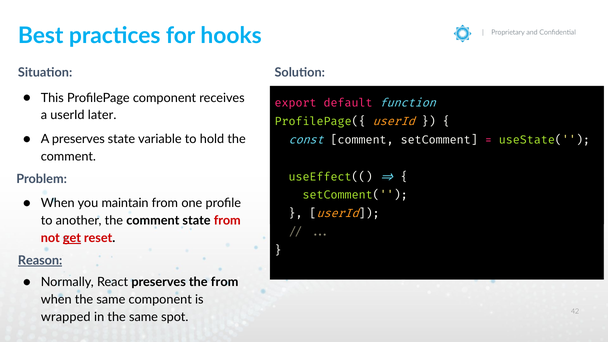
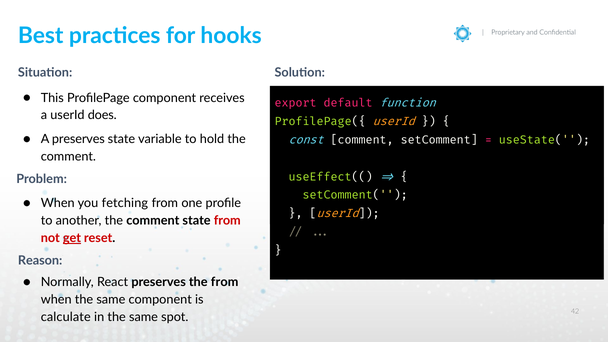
later: later -> does (102, 115)
maintain: maintain -> fetching (125, 203)
Reason underline: present -> none (40, 261)
wrapped: wrapped -> calculate (66, 317)
